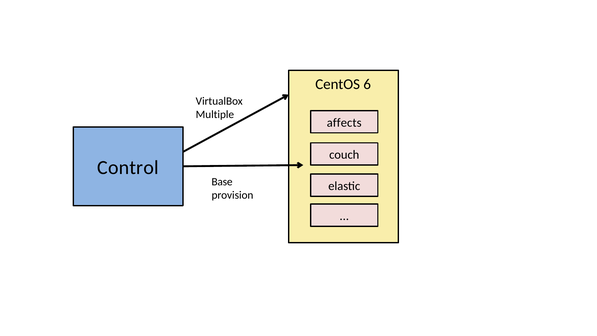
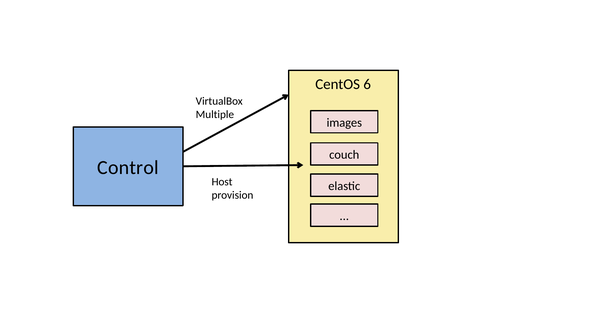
affects: affects -> images (344, 123)
Base: Base -> Host (222, 182)
